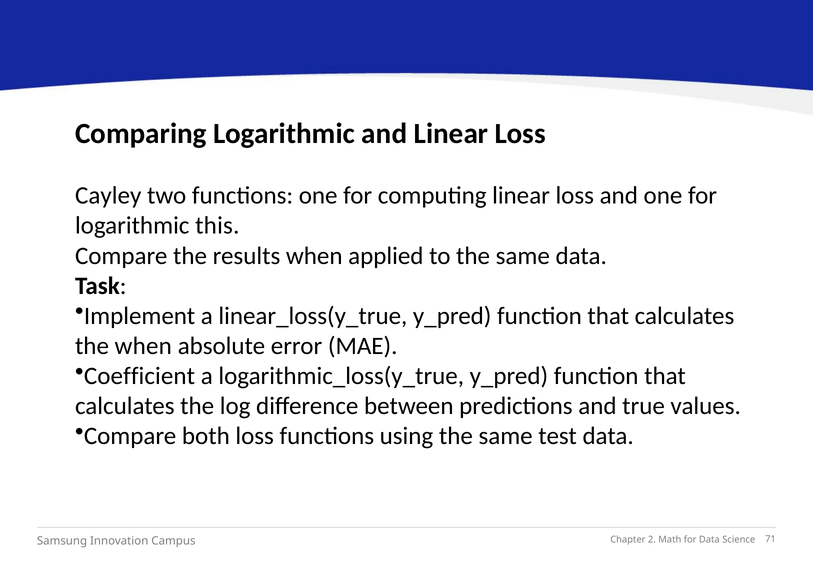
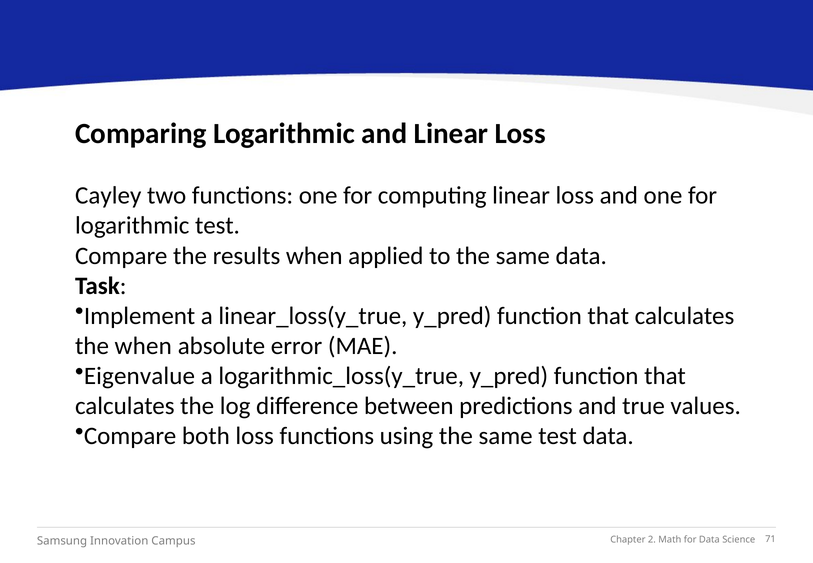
logarithmic this: this -> test (217, 226)
Coefficient: Coefficient -> Eigenvalue (139, 376)
